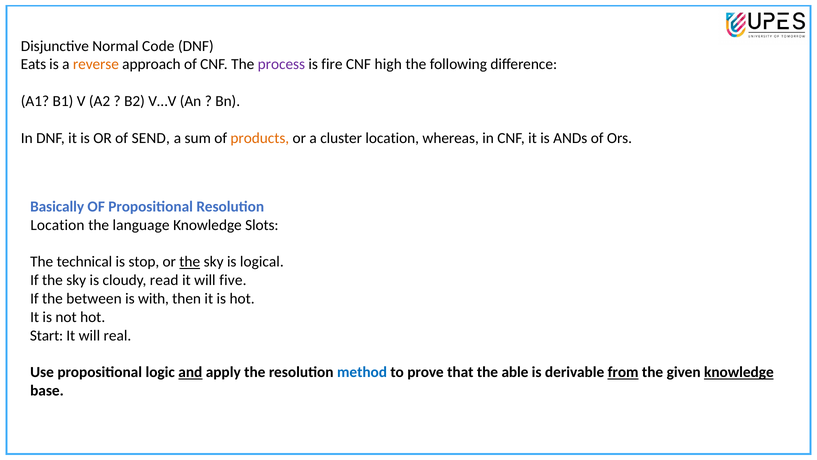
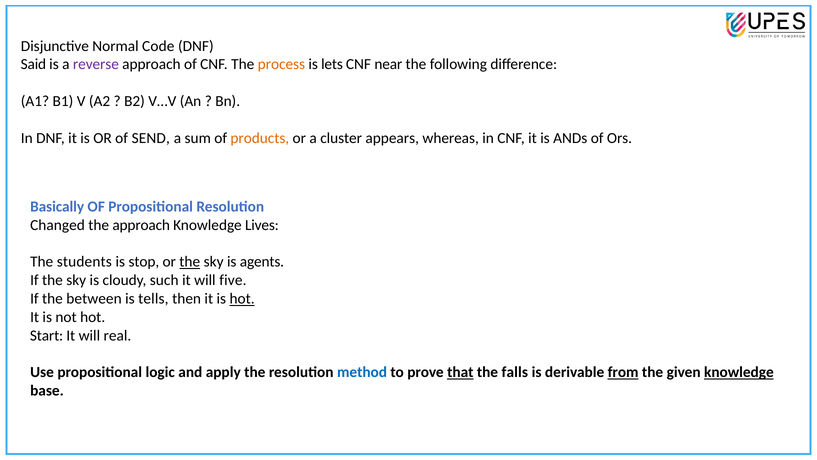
Eats: Eats -> Said (33, 64)
reverse colour: orange -> purple (96, 64)
process colour: purple -> orange (281, 64)
fire: fire -> lets (332, 64)
high: high -> near (388, 64)
cluster location: location -> appears (392, 138)
Location: Location -> Changed (57, 225)
the language: language -> approach (141, 225)
Slots: Slots -> Lives (262, 225)
technical: technical -> students (84, 262)
logical: logical -> agents (262, 262)
read: read -> such (164, 280)
with: with -> tells (153, 298)
hot underline: none -> present (242, 298)
and underline: present -> none (190, 372)
that underline: none -> present (460, 372)
able: able -> falls (515, 372)
